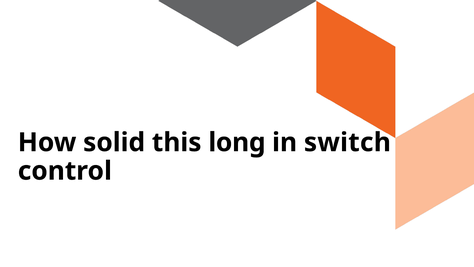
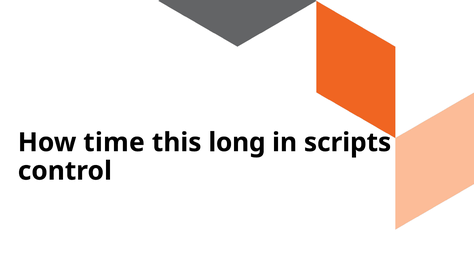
solid: solid -> time (114, 142)
switch: switch -> scripts (348, 142)
